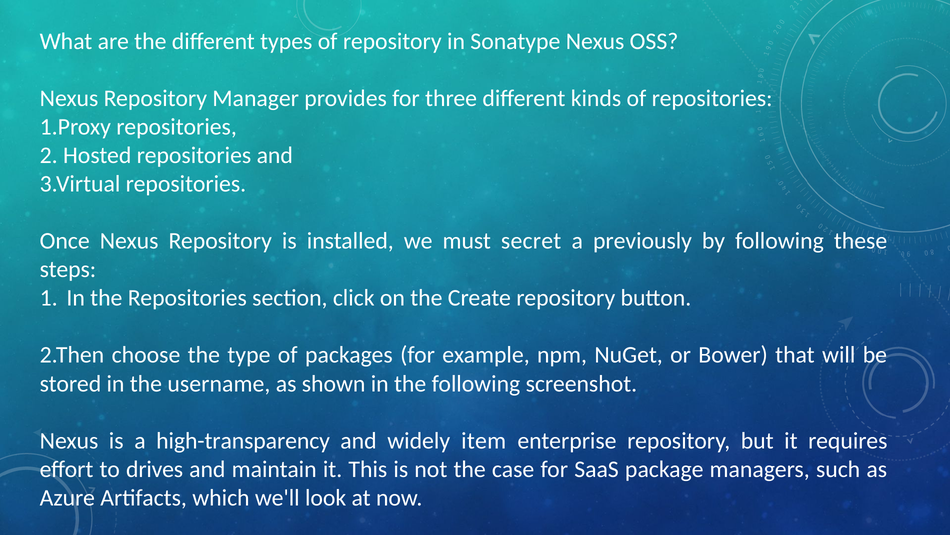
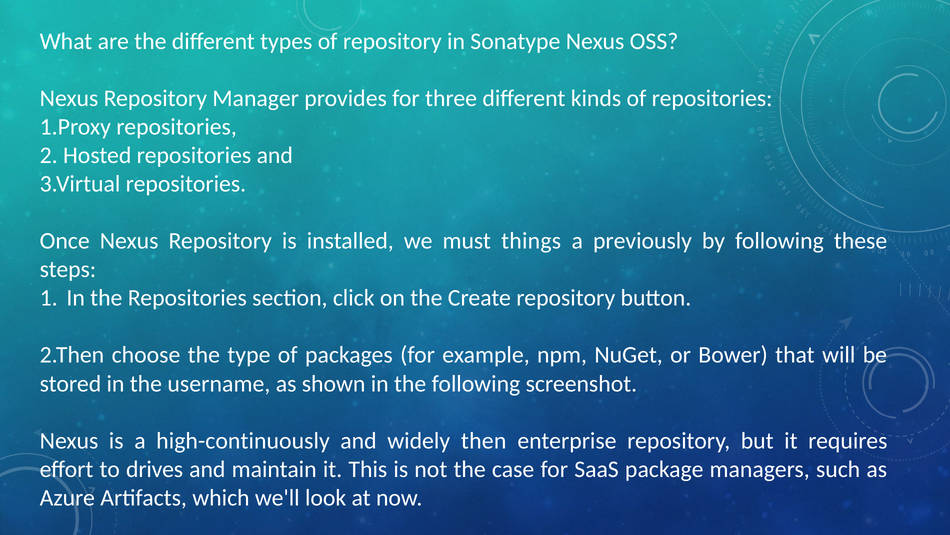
secret: secret -> things (531, 241)
high-transparency: high-transparency -> high-continuously (243, 440)
item: item -> then (484, 440)
